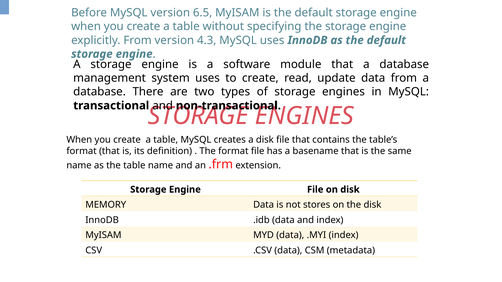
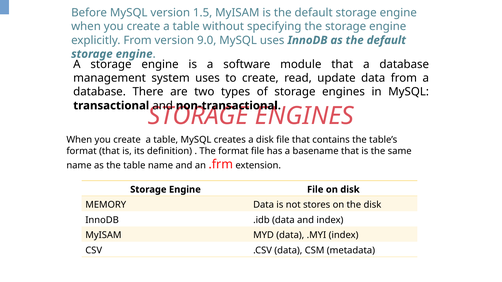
6.5: 6.5 -> 1.5 (203, 13)
4.3: 4.3 -> 9.0 (207, 40)
